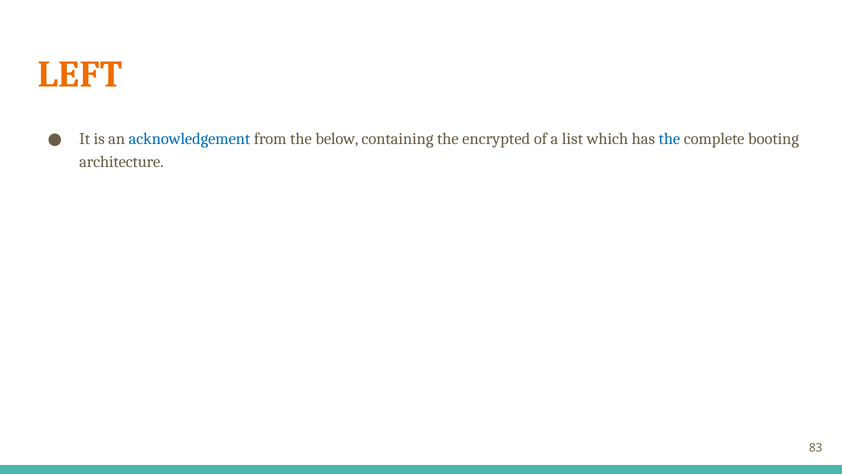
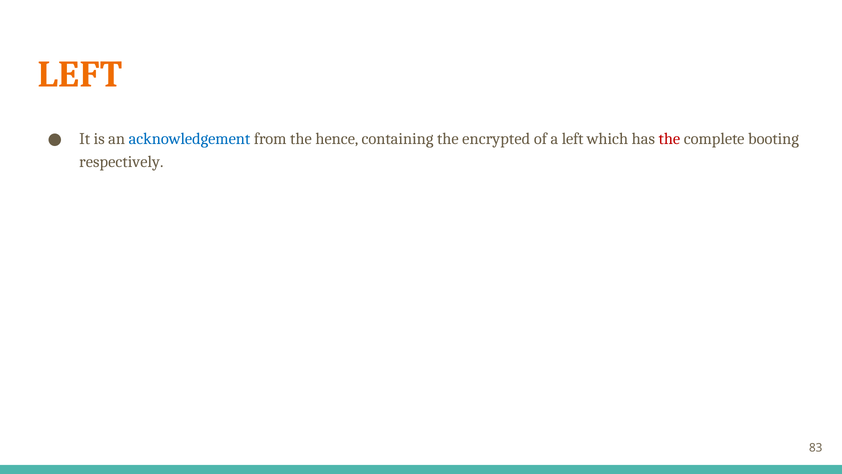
below: below -> hence (337, 139)
a list: list -> left (573, 139)
the colour: blue -> red (669, 139)
architecture: architecture -> respectively (121, 162)
